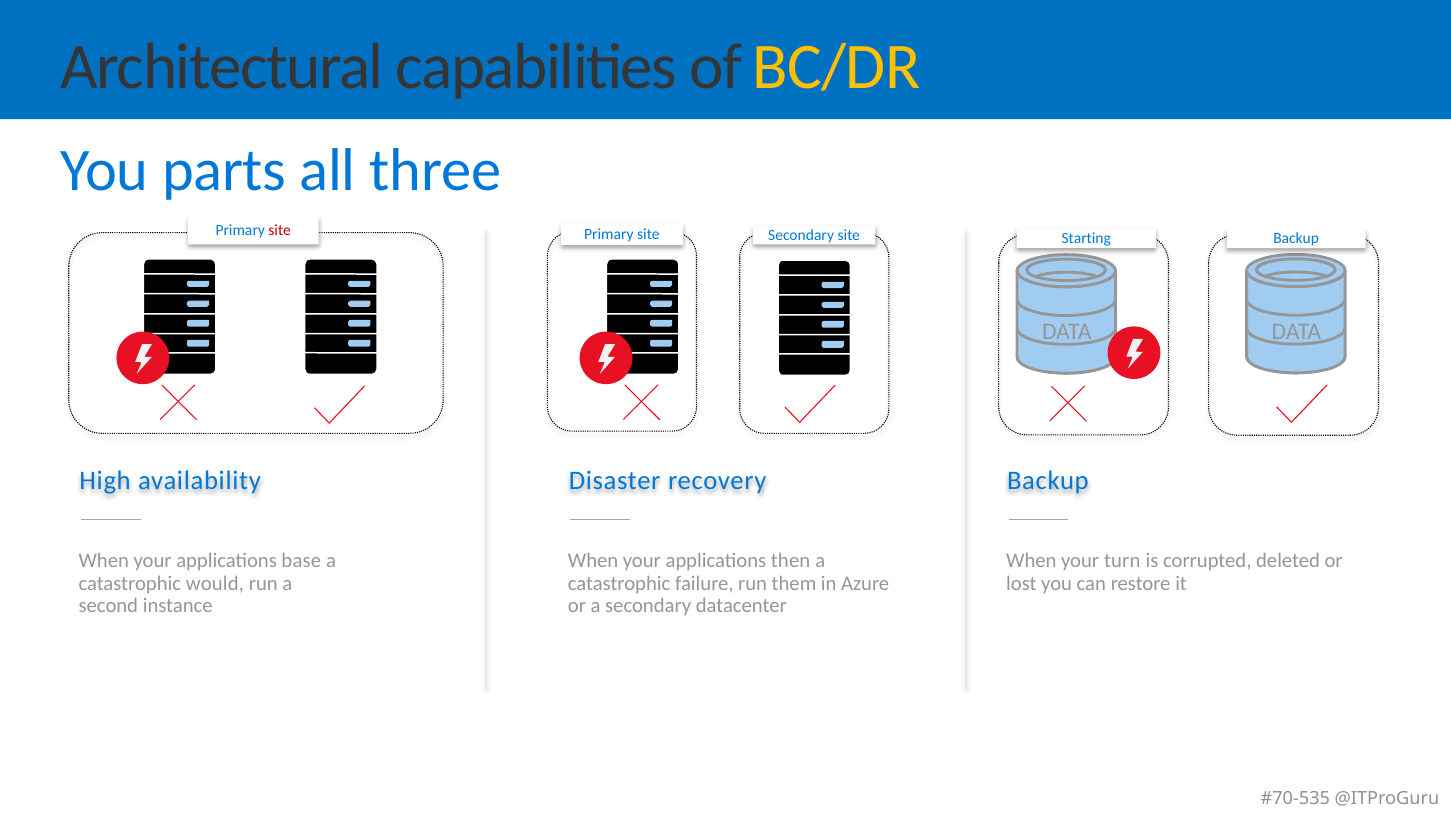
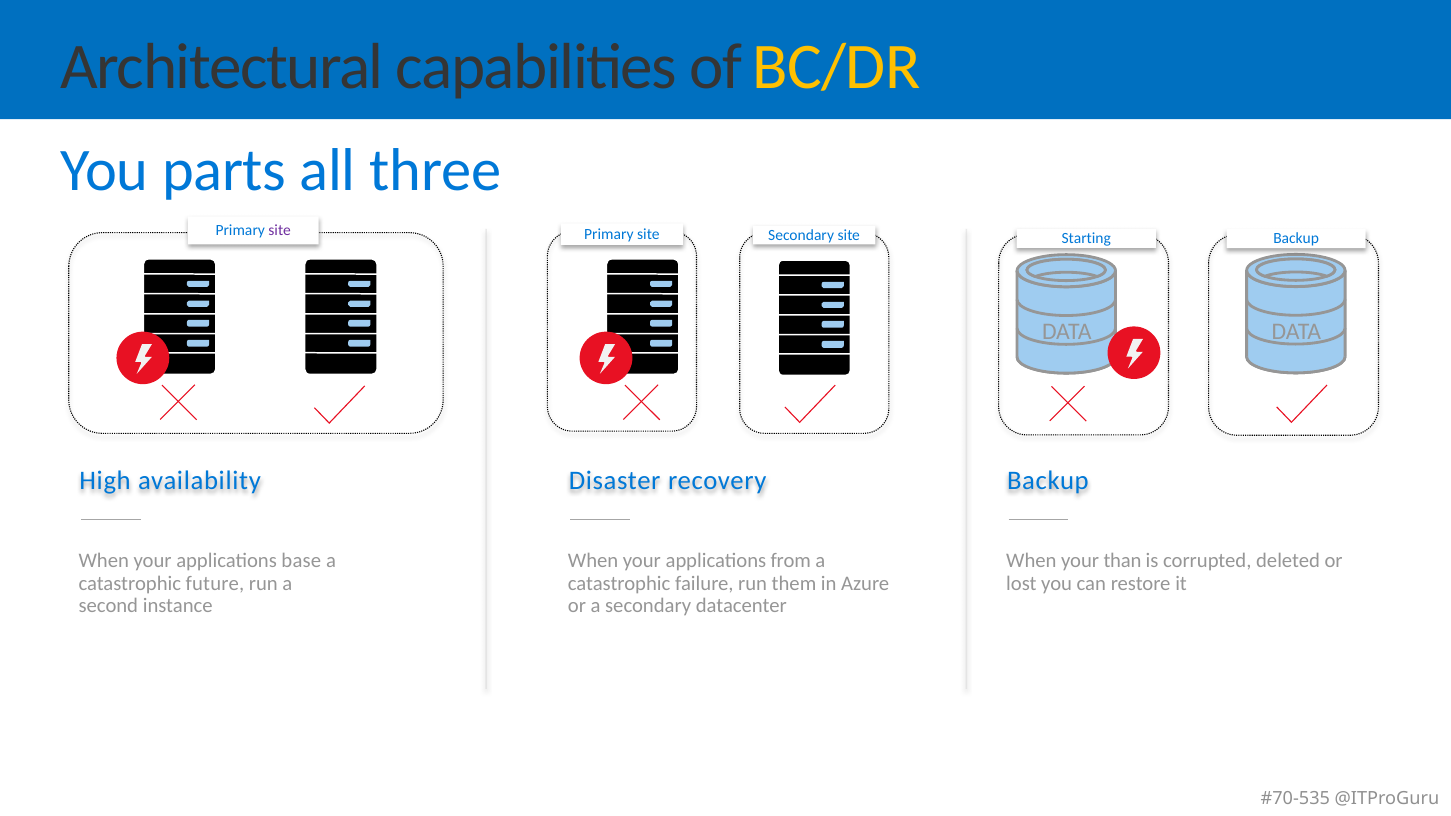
site colour: red -> purple (280, 230)
then: then -> from (791, 561)
turn: turn -> than (1122, 561)
would: would -> future (215, 583)
